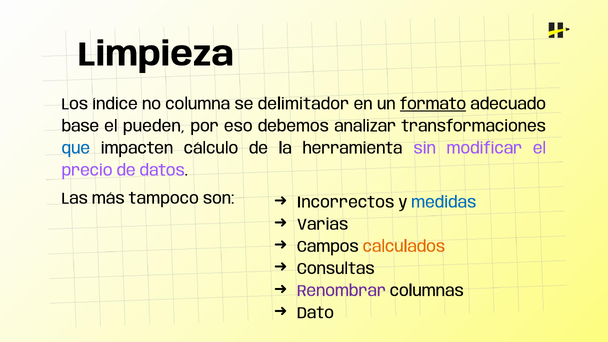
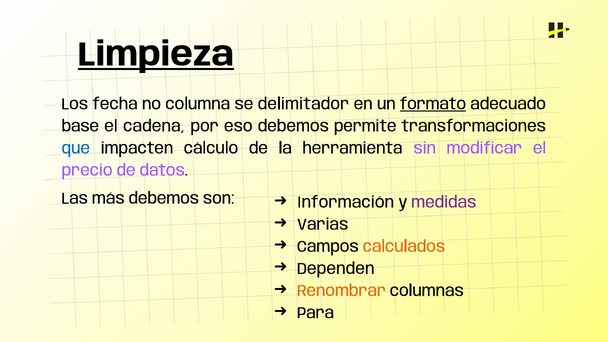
Limpieza underline: none -> present (156, 54)
índice: índice -> fecha (115, 104)
pueden: pueden -> cadena (154, 126)
analizar: analizar -> permite (365, 126)
más tampoco: tampoco -> debemos (164, 198)
Incorrectos: Incorrectos -> Información (346, 202)
medidas colour: blue -> purple (444, 202)
Consultas: Consultas -> Dependen (336, 269)
Renombrar colour: purple -> orange (342, 291)
Dato: Dato -> Para (316, 313)
